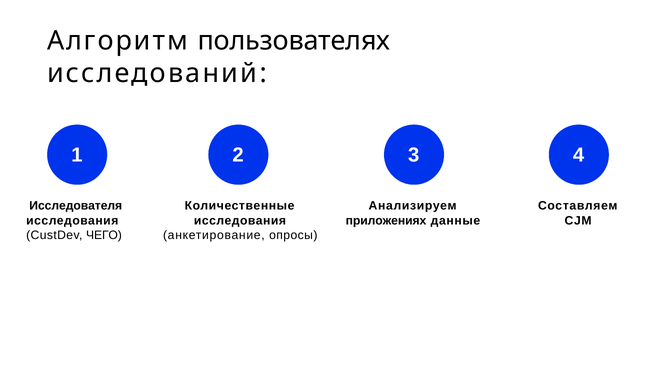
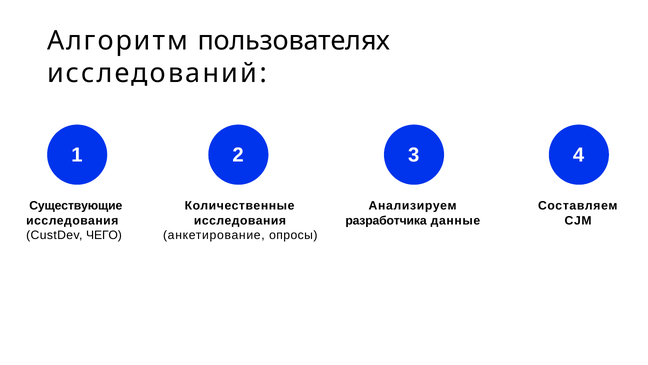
Исследователя: Исследователя -> Существующие (76, 206)
приложениях: приложениях -> разработчика (386, 220)
